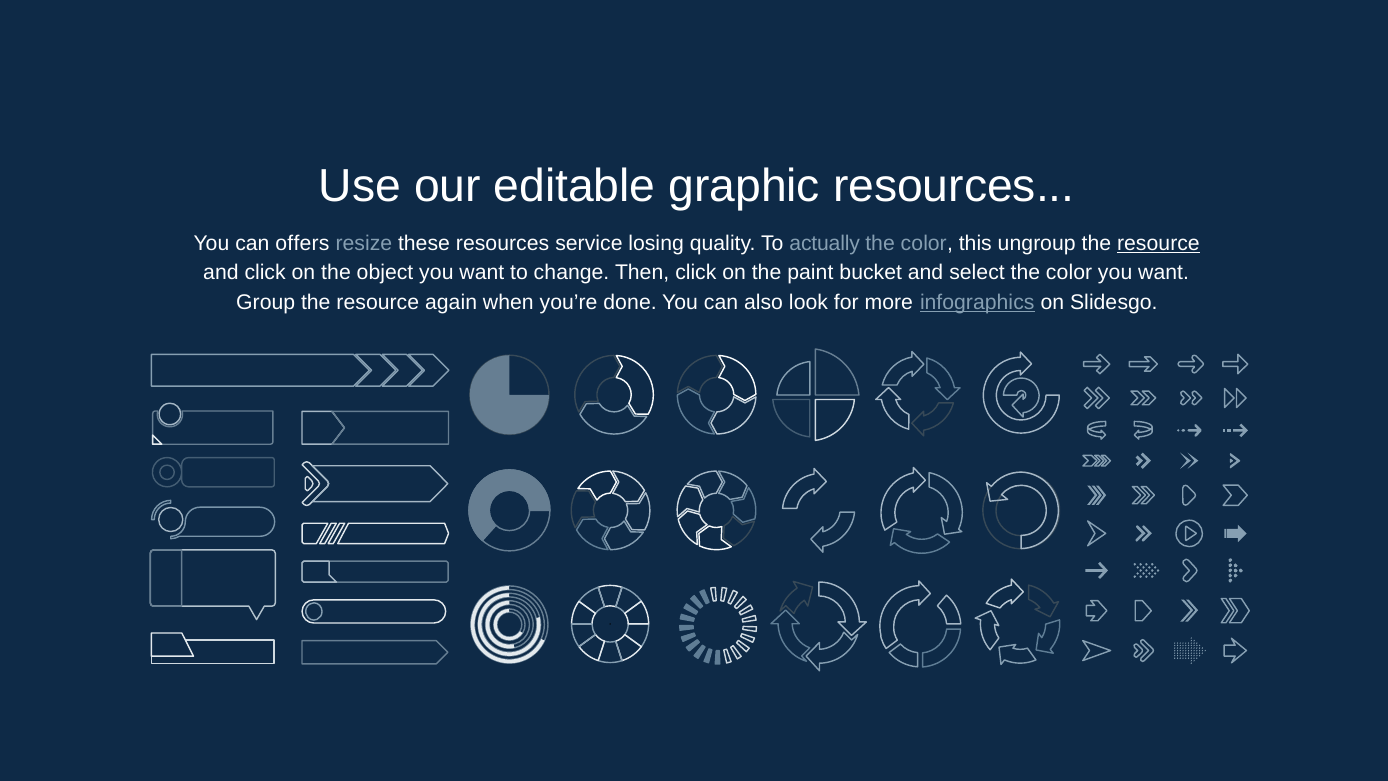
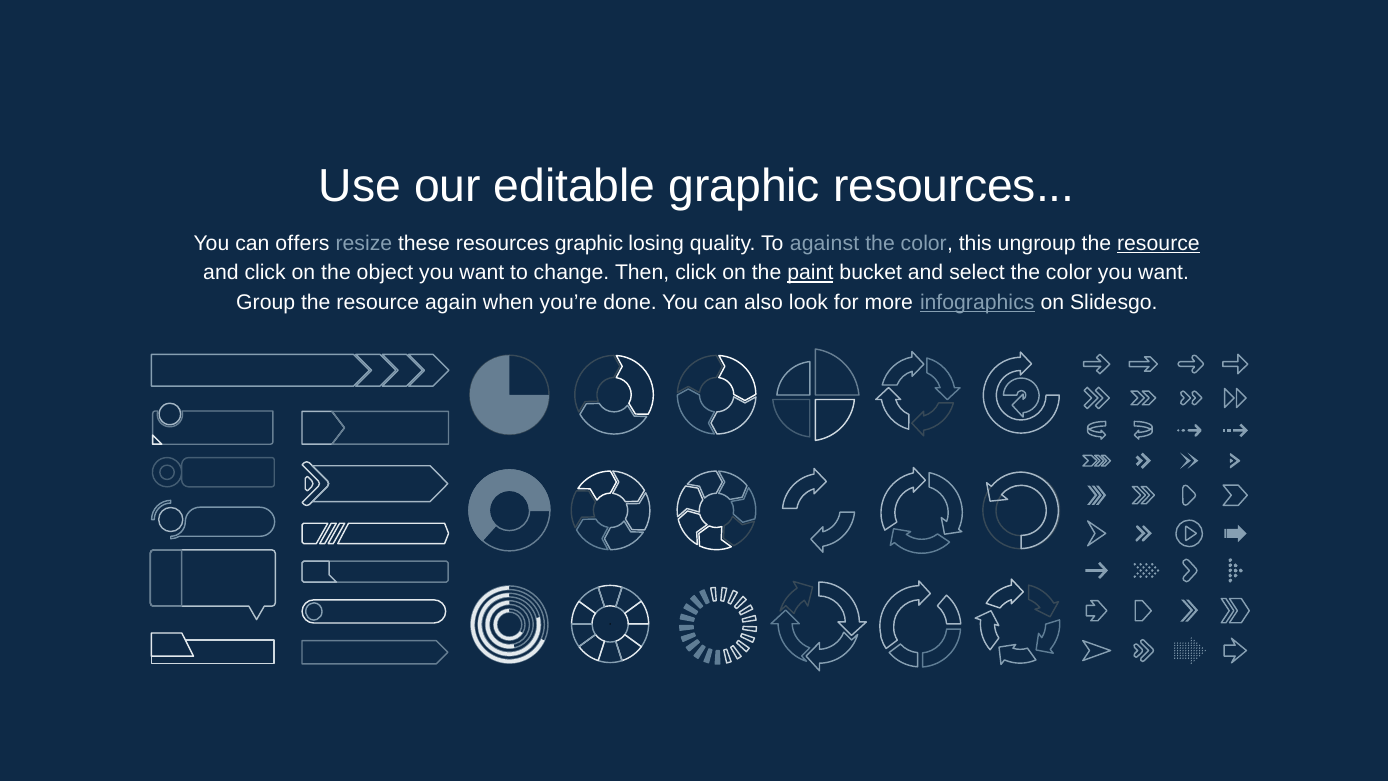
resources service: service -> graphic (589, 243)
actually: actually -> against (824, 243)
paint underline: none -> present (810, 273)
